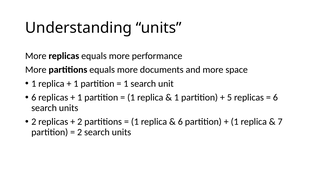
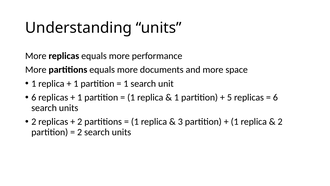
6: 6 -> 3 (180, 122)
7: 7 -> 2 (280, 122)
